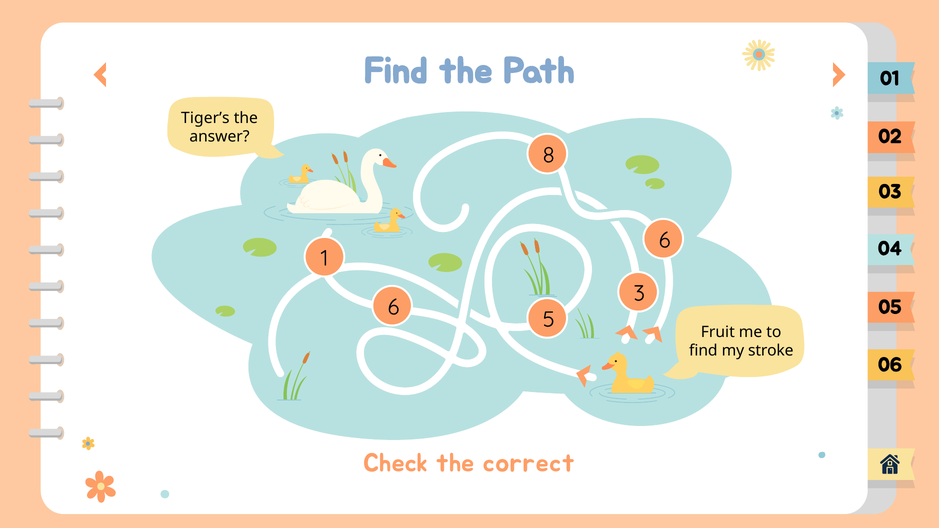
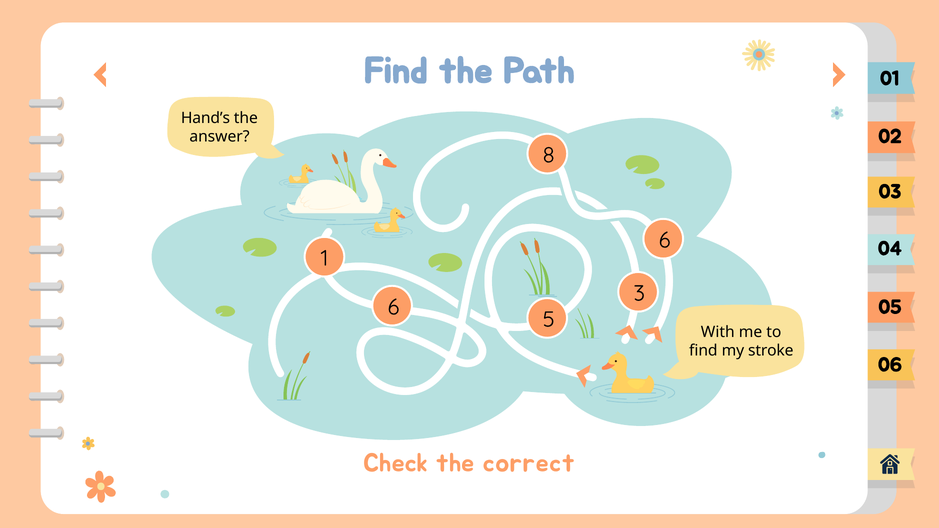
Tiger’s: Tiger’s -> Hand’s (205, 118)
Fruit: Fruit -> With (718, 332)
